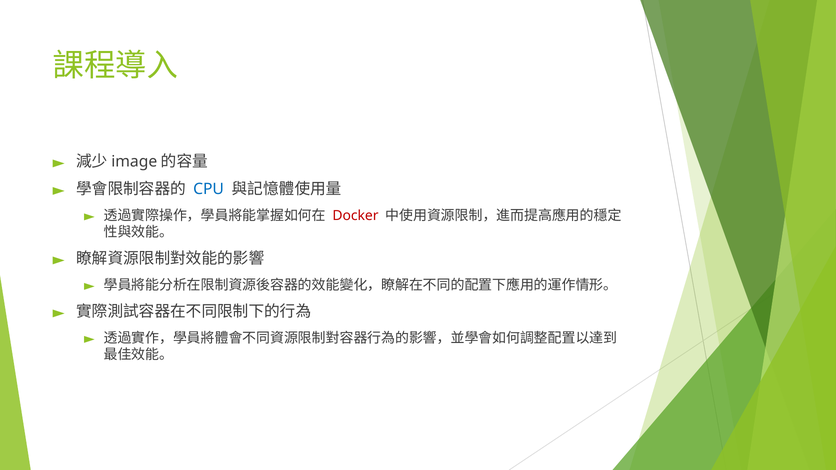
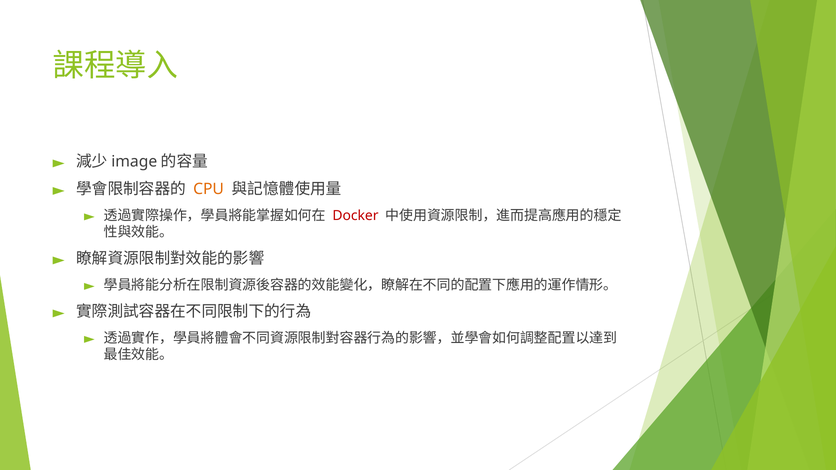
CPU colour: blue -> orange (209, 189)
